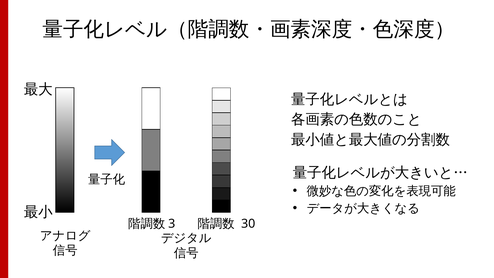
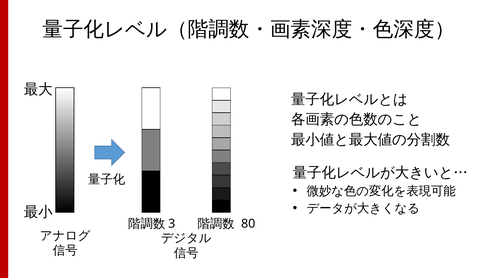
30: 30 -> 80 (248, 224)
